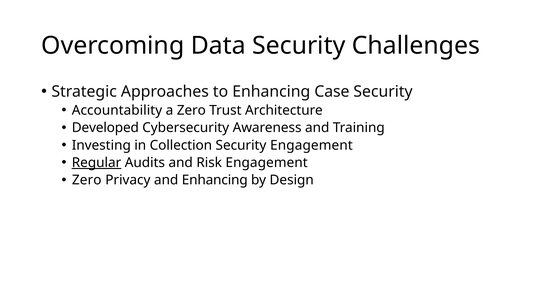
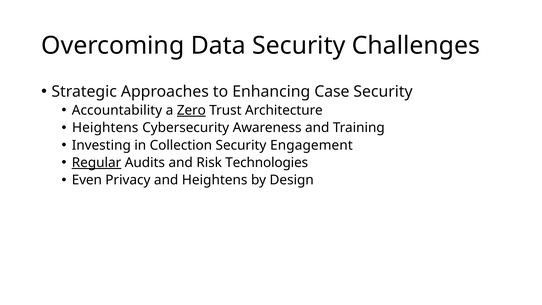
Zero underline: none -> present (191, 110)
Developed: Developed -> Heightens (105, 128)
Risk Engagement: Engagement -> Technologies (267, 163)
Zero: Zero -> Even (87, 180)
and Enhancing: Enhancing -> Heightens (215, 180)
